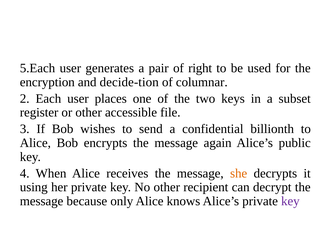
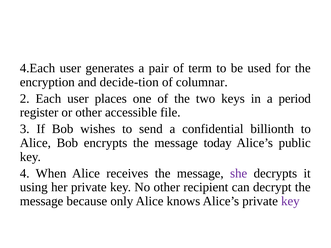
5.Each: 5.Each -> 4.Each (37, 68)
right: right -> term (200, 68)
subset: subset -> period (295, 99)
again: again -> today (218, 143)
she colour: orange -> purple (239, 173)
